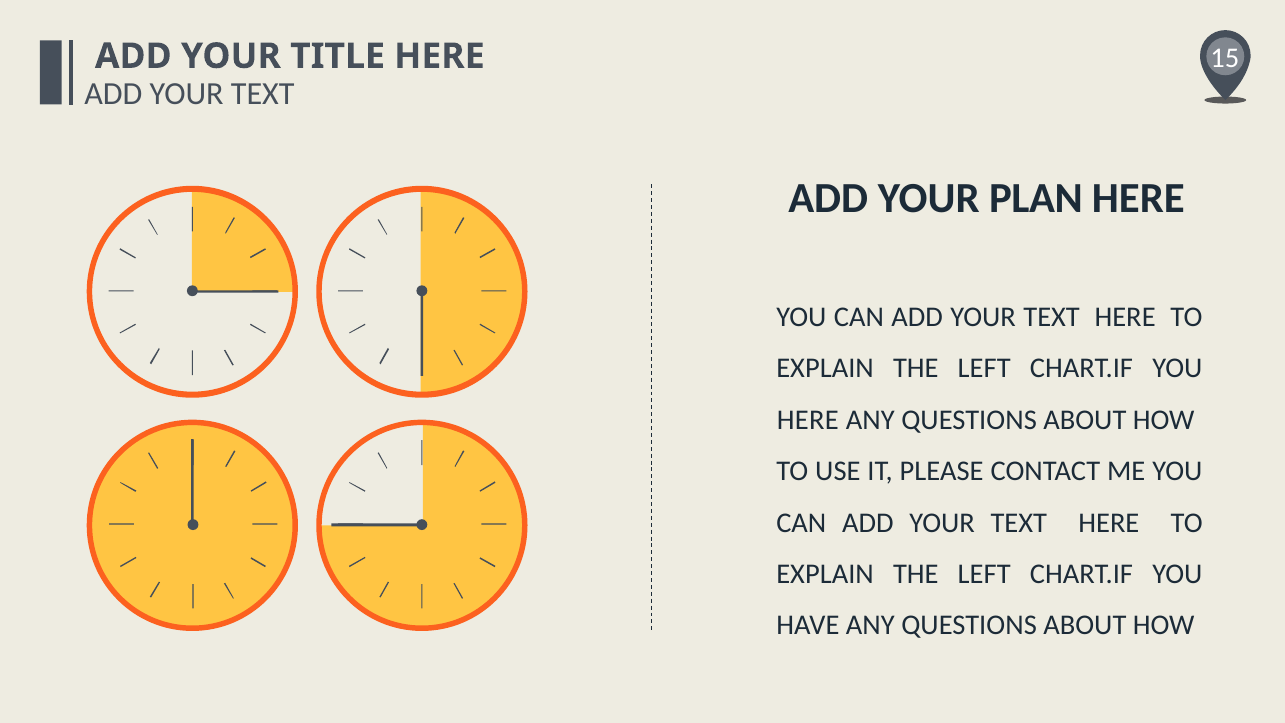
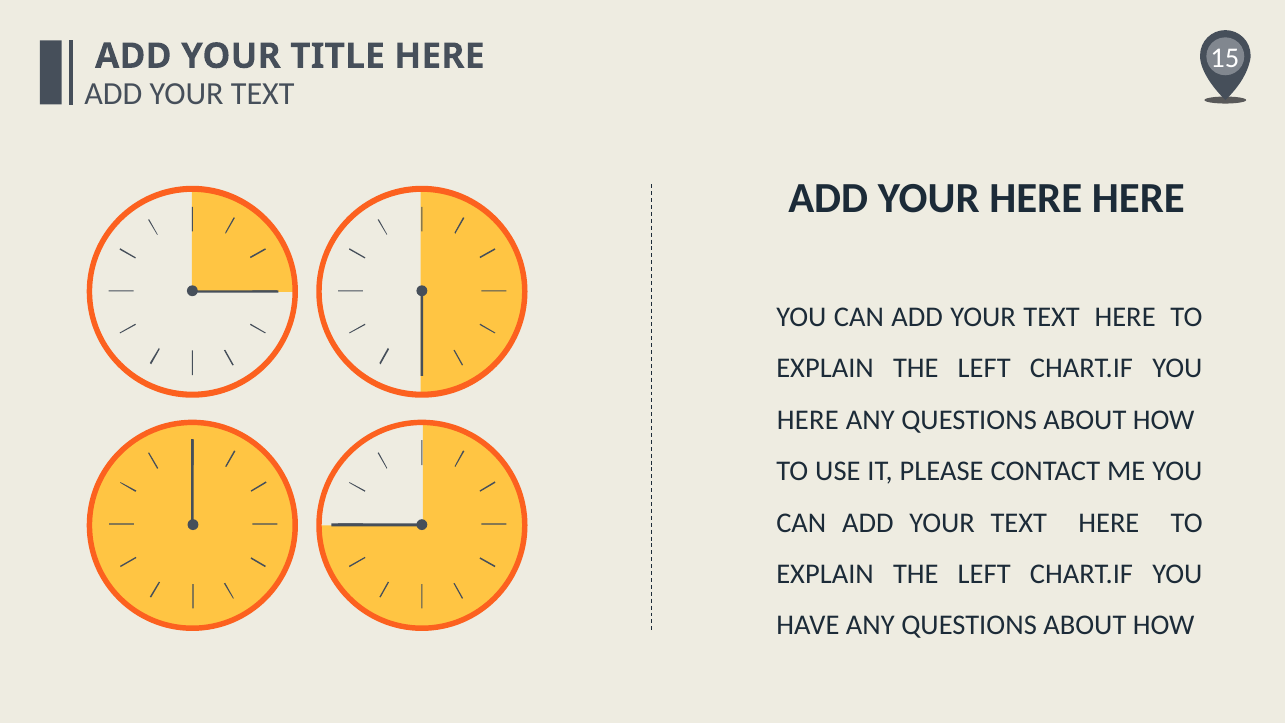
YOUR PLAN: PLAN -> HERE (1036, 199)
